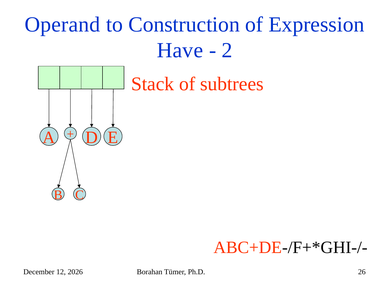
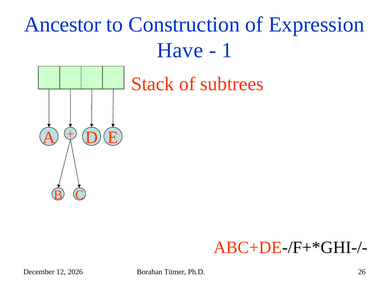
Operand: Operand -> Ancestor (63, 25)
2: 2 -> 1 (227, 50)
